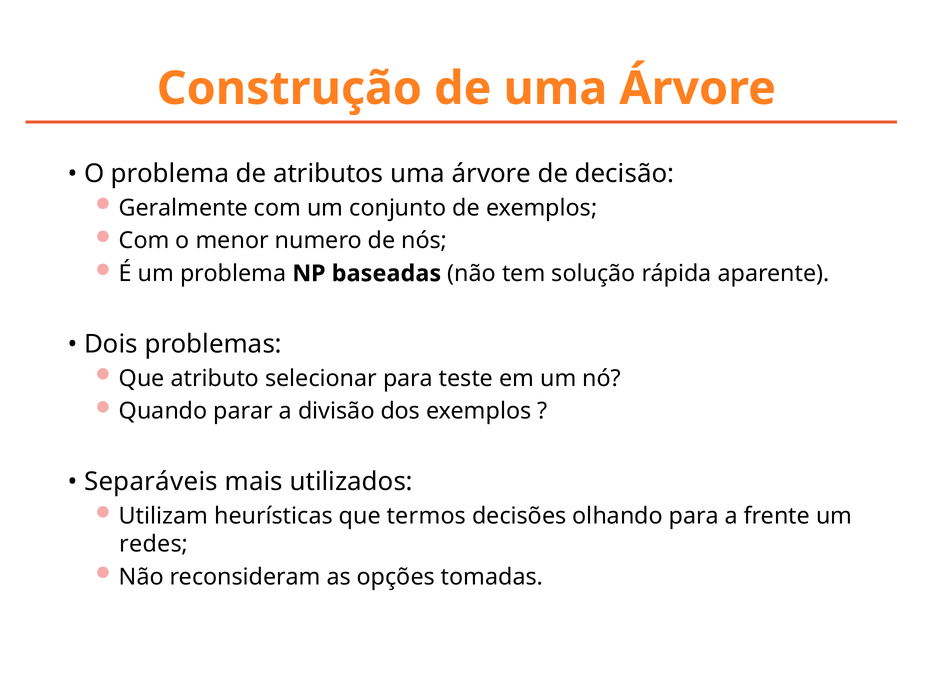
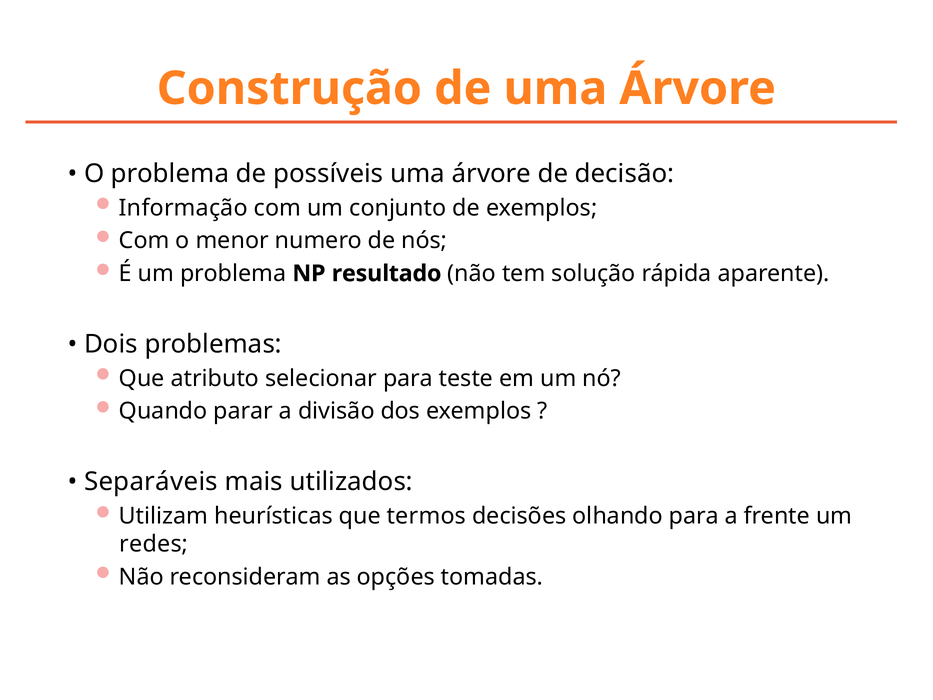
atributos: atributos -> possíveis (328, 174)
Geralmente: Geralmente -> Informação (183, 208)
baseadas: baseadas -> resultado (387, 273)
